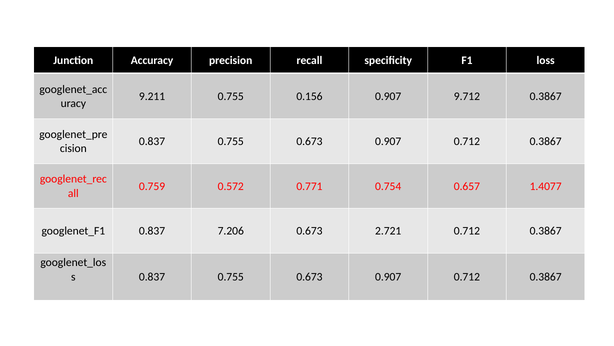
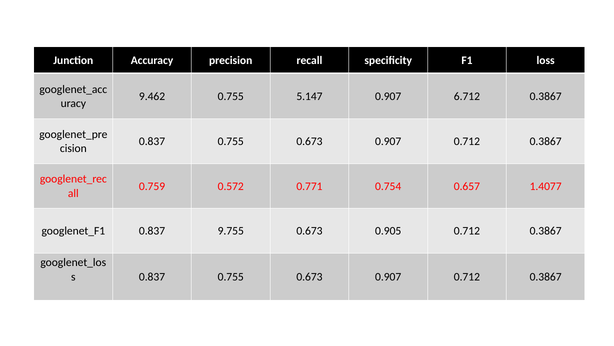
9.211: 9.211 -> 9.462 (152, 96)
0.156: 0.156 -> 5.147 (309, 96)
9.712: 9.712 -> 6.712 (467, 96)
7.206: 7.206 -> 9.755 (231, 231)
2.721: 2.721 -> 0.905 (388, 231)
